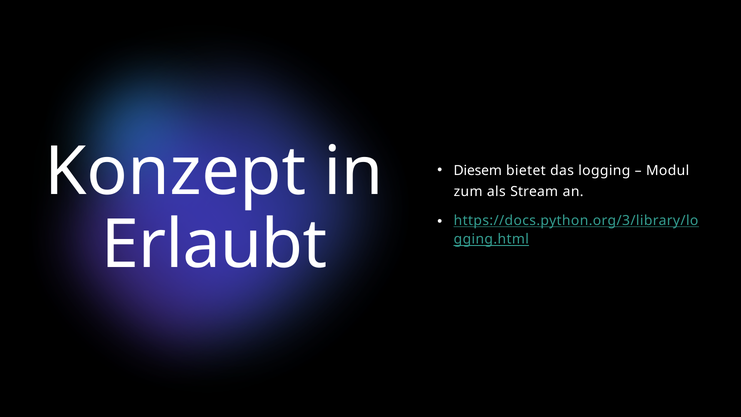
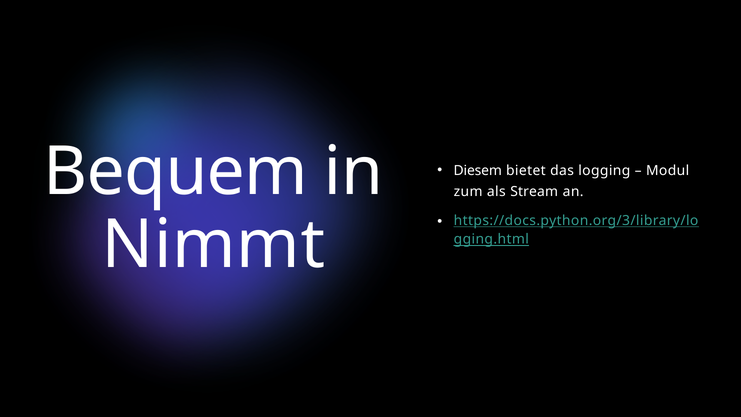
Konzept: Konzept -> Bequem (176, 172)
Erlaubt: Erlaubt -> Nimmt (214, 245)
